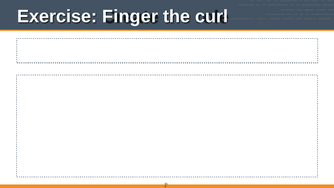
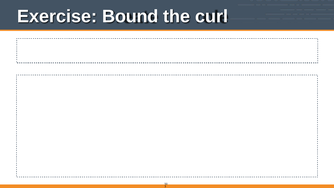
Finger: Finger -> Bound (130, 16)
